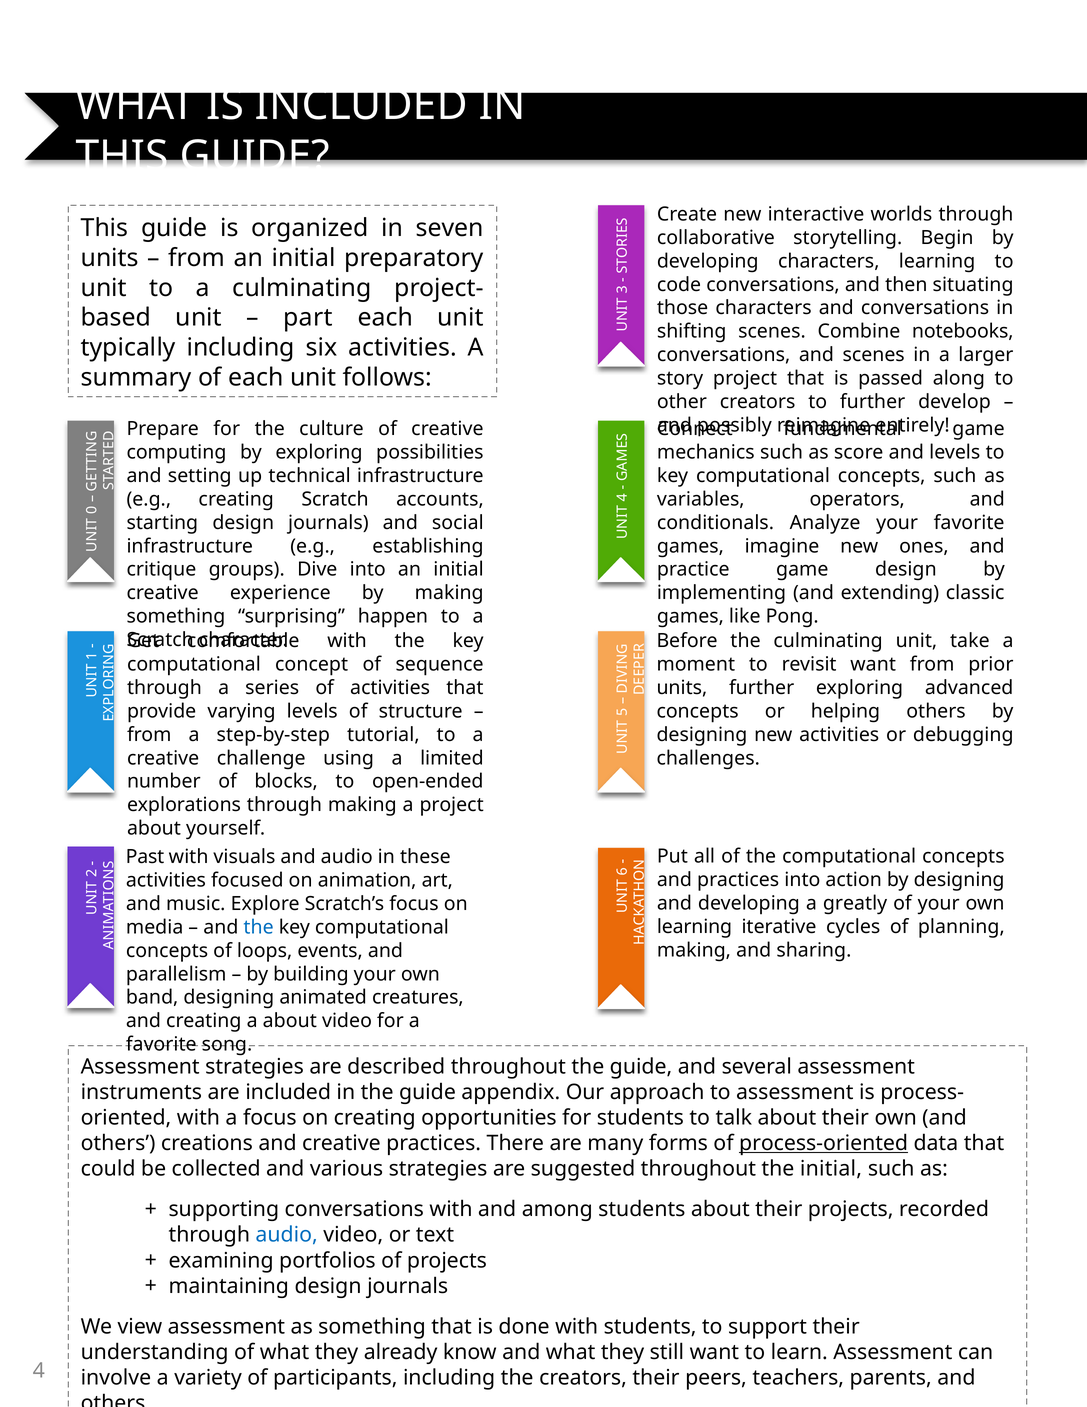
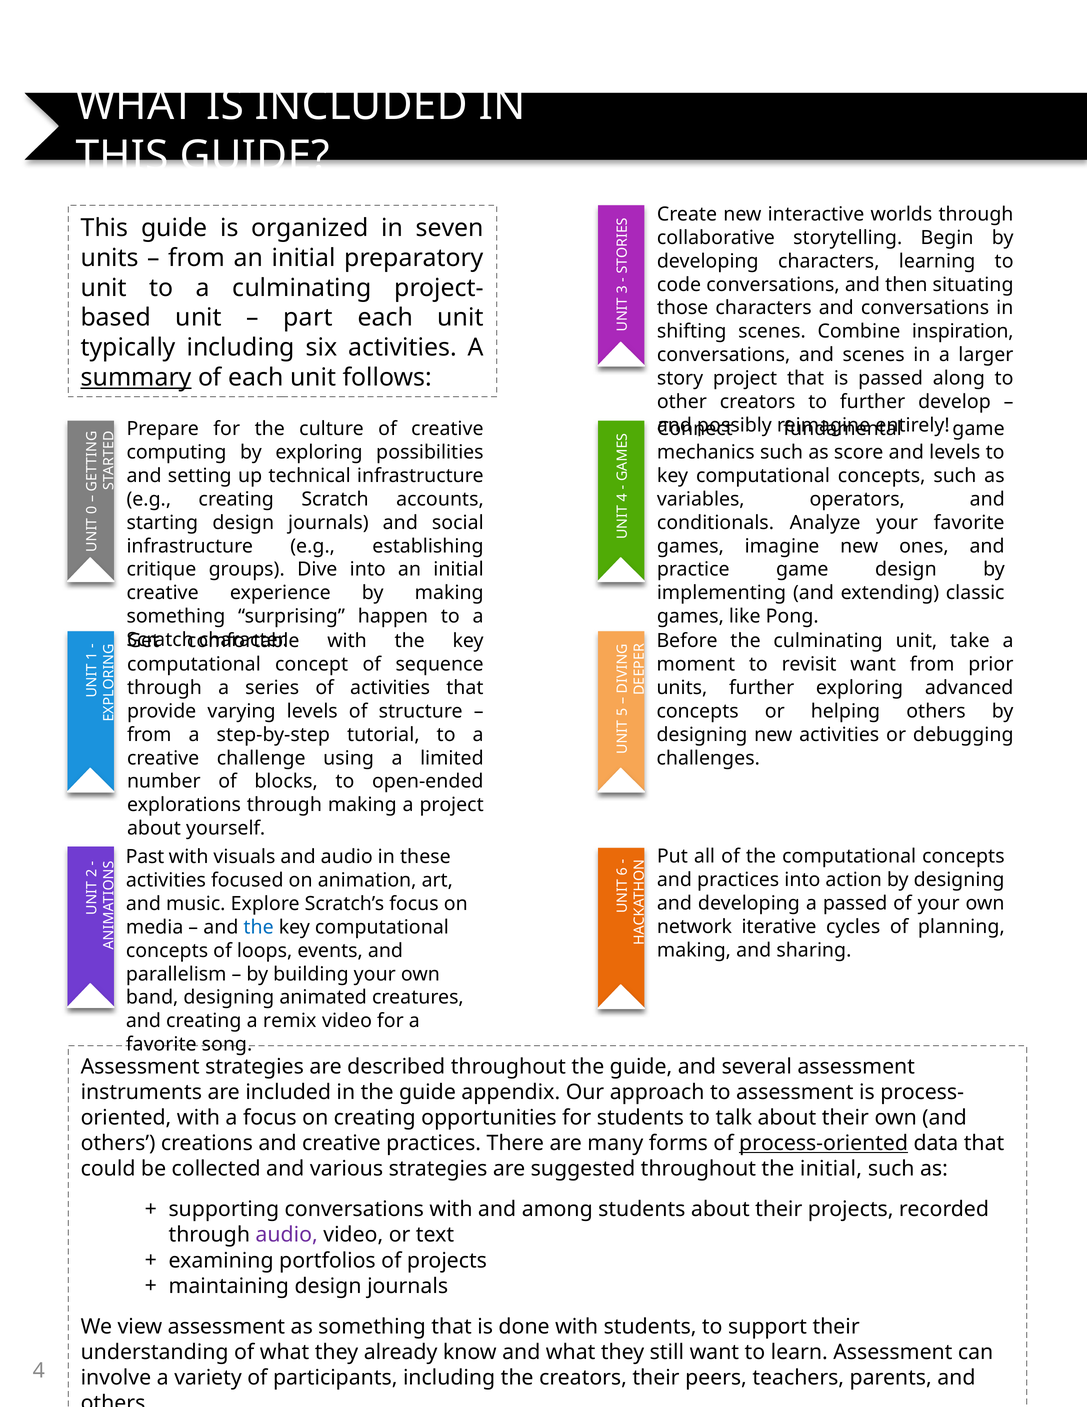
notebooks: notebooks -> inspiration (963, 331)
summary underline: none -> present (136, 377)
a greatly: greatly -> passed (855, 903)
learning: learning -> network (694, 927)
a about: about -> remix (290, 1021)
audio colour: blue -> purple (287, 1235)
